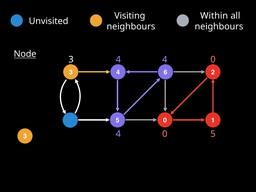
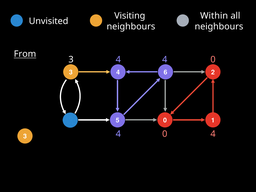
Node: Node -> From (25, 54)
0 5: 5 -> 4 (213, 134)
